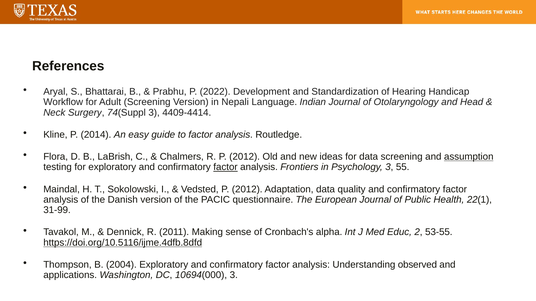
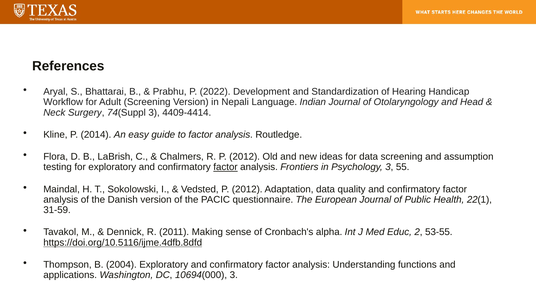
assumption underline: present -> none (469, 157)
31-99: 31-99 -> 31-59 (57, 210)
observed: observed -> functions (417, 265)
